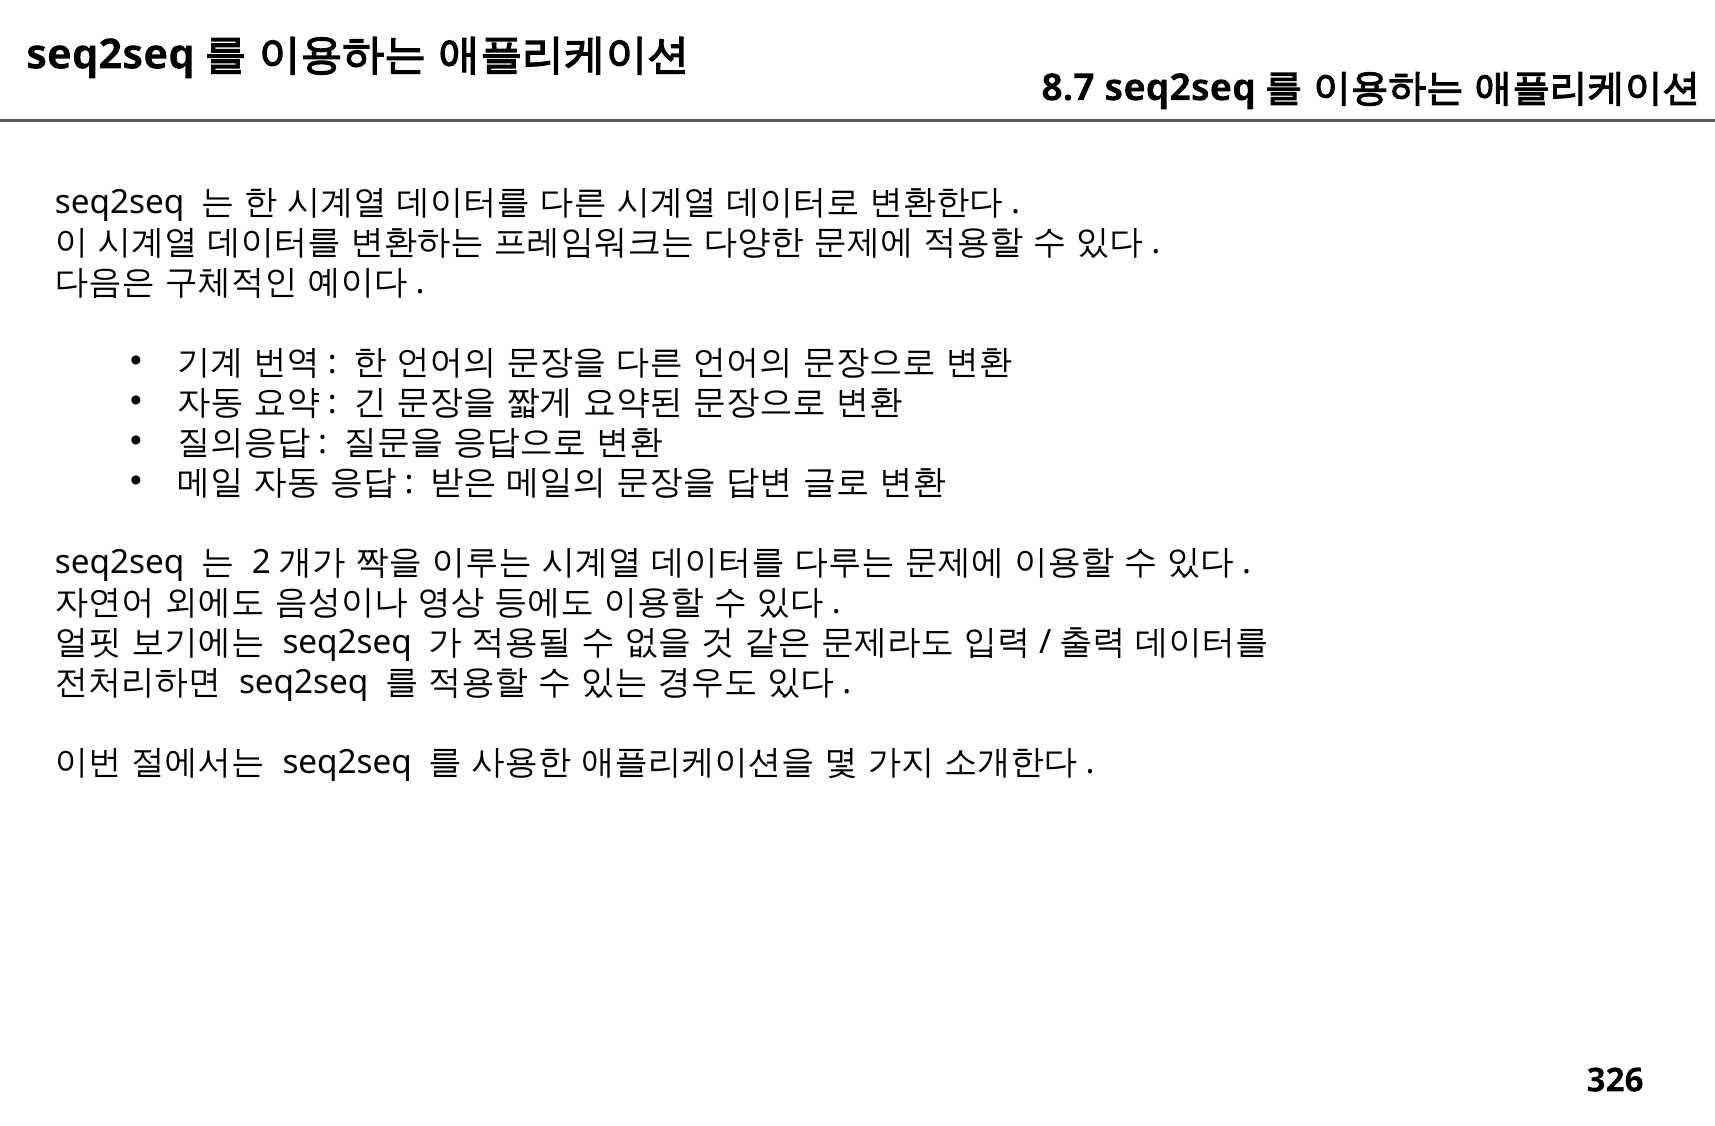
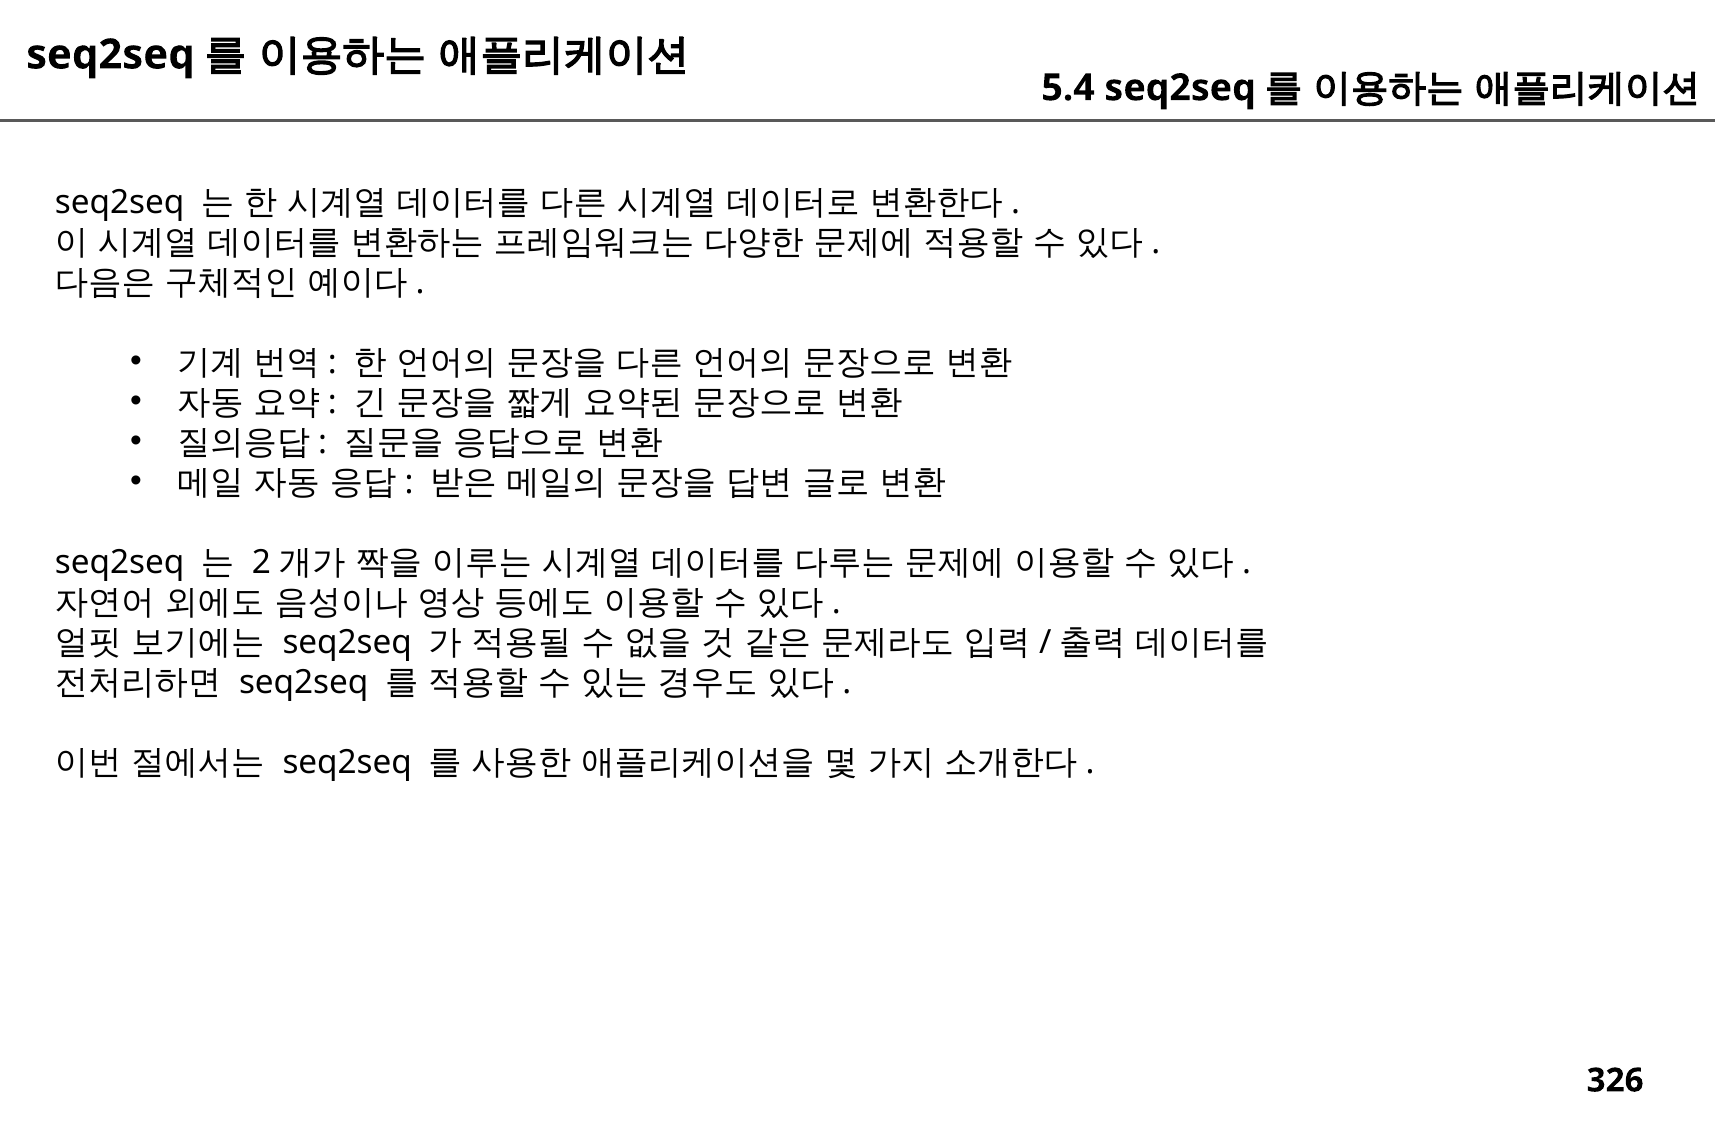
8.7: 8.7 -> 5.4 (1068, 88)
